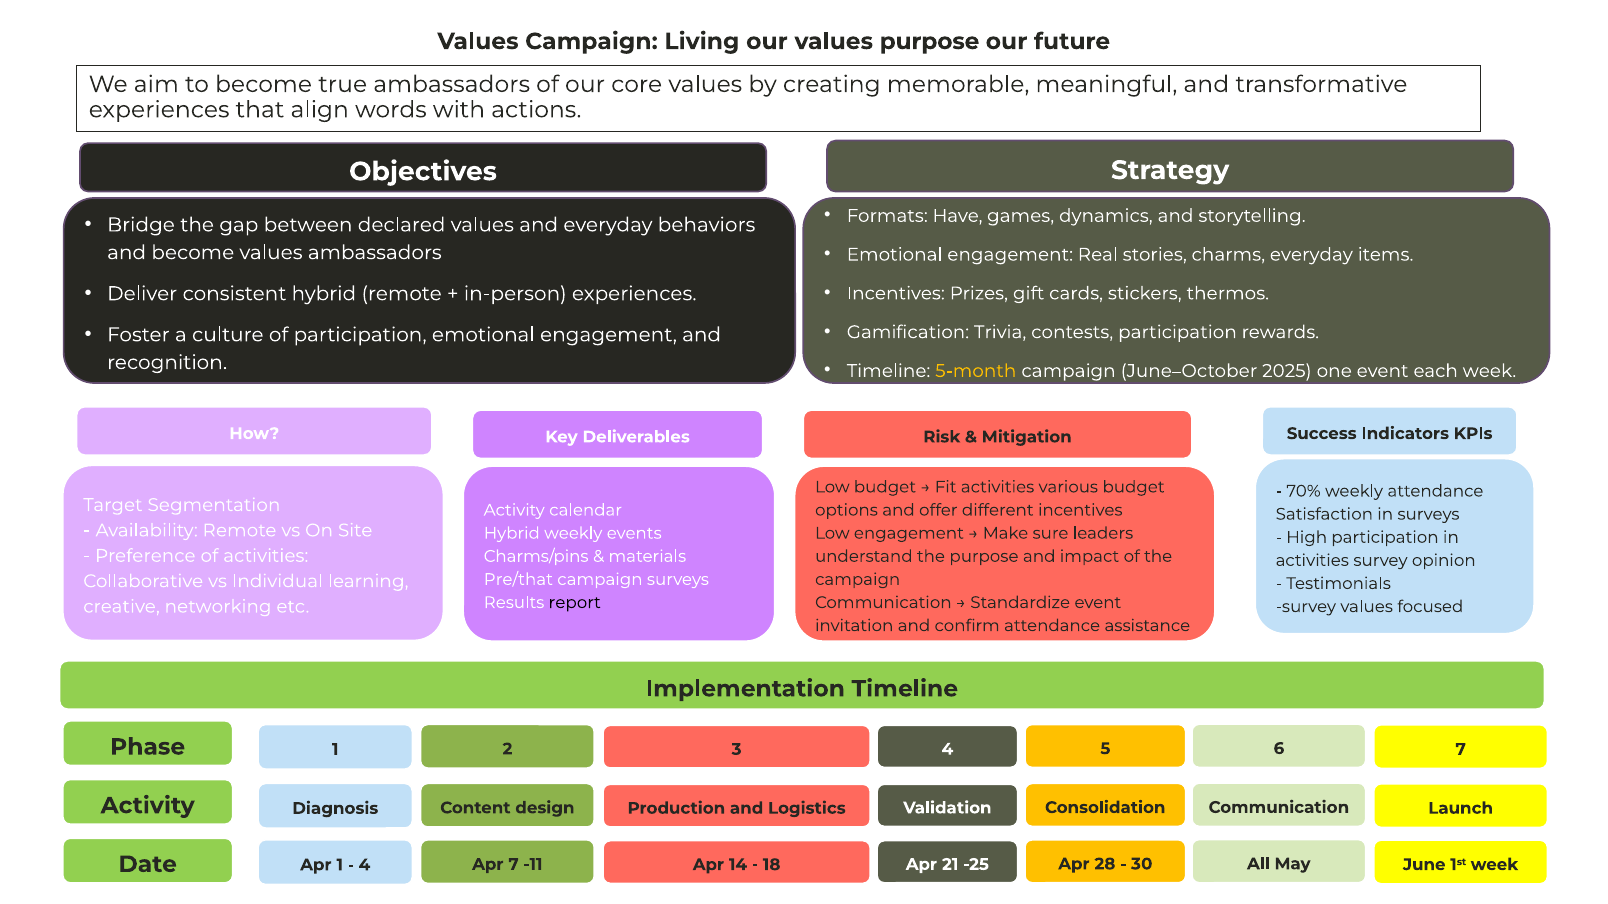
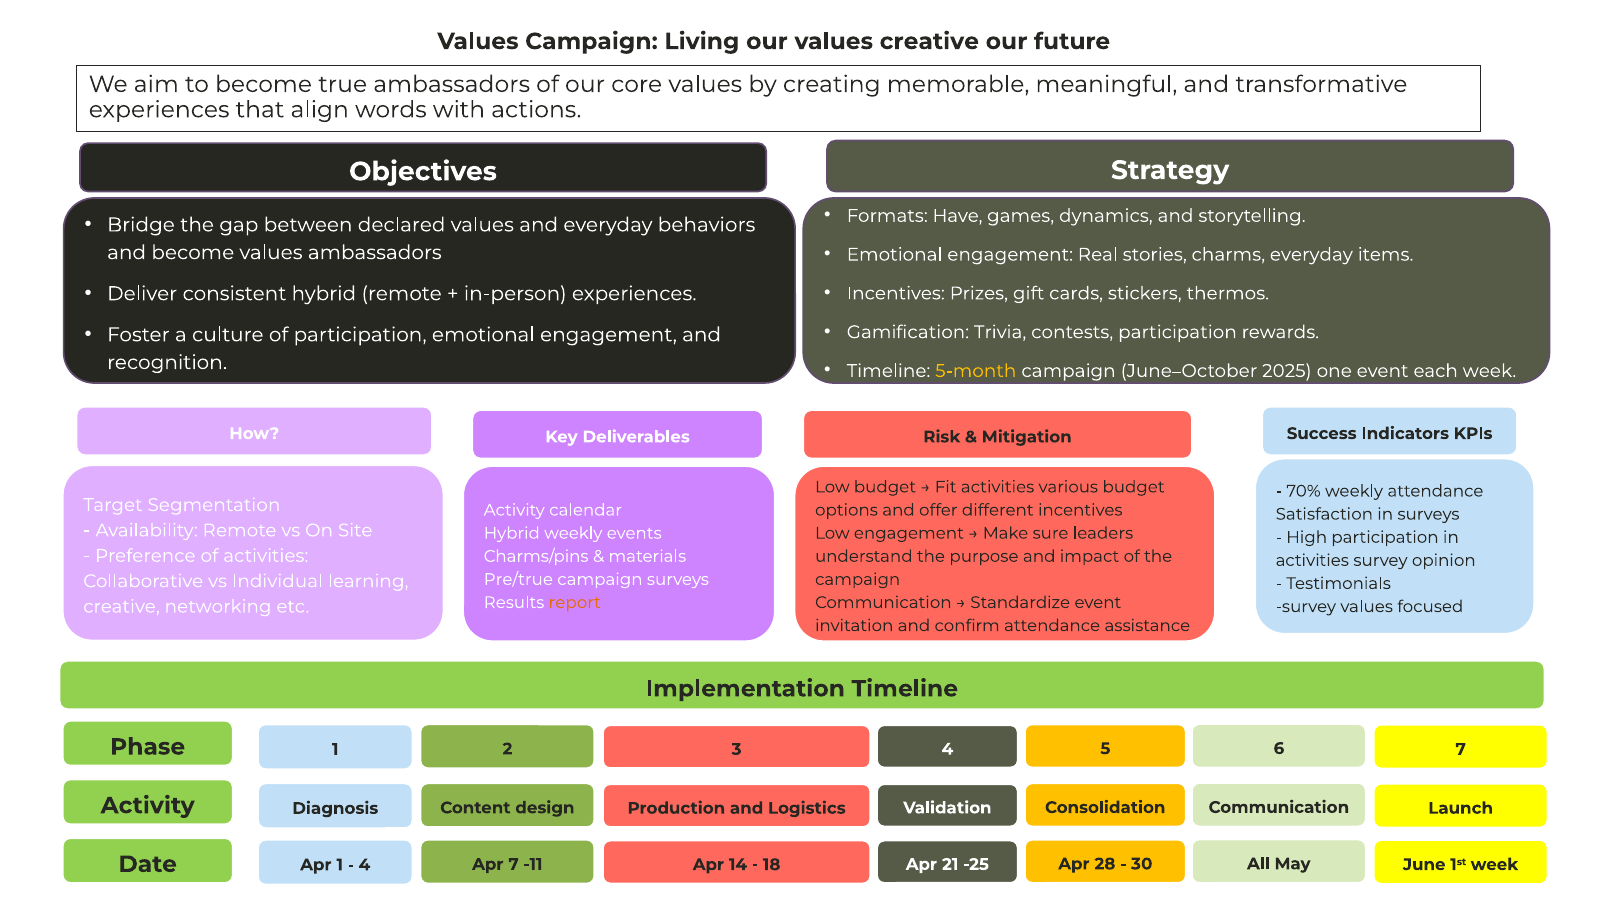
values purpose: purpose -> creative (929, 41)
Pre/that: Pre/that -> Pre/true (518, 580)
report colour: black -> orange (575, 603)
